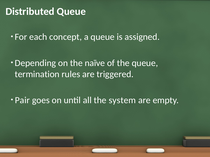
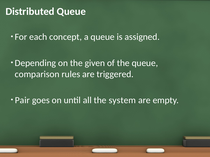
naïve: naïve -> given (95, 63)
termination: termination -> comparison (37, 74)
